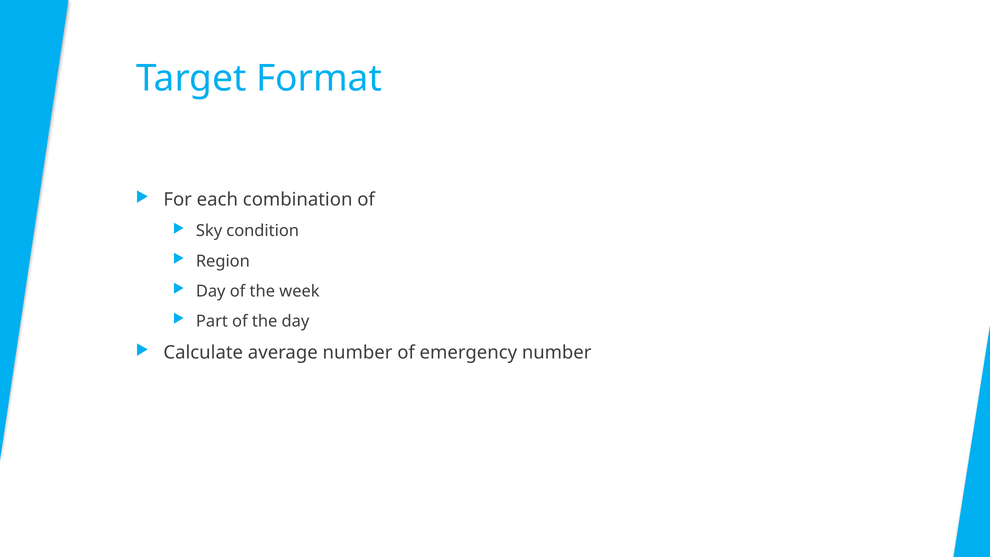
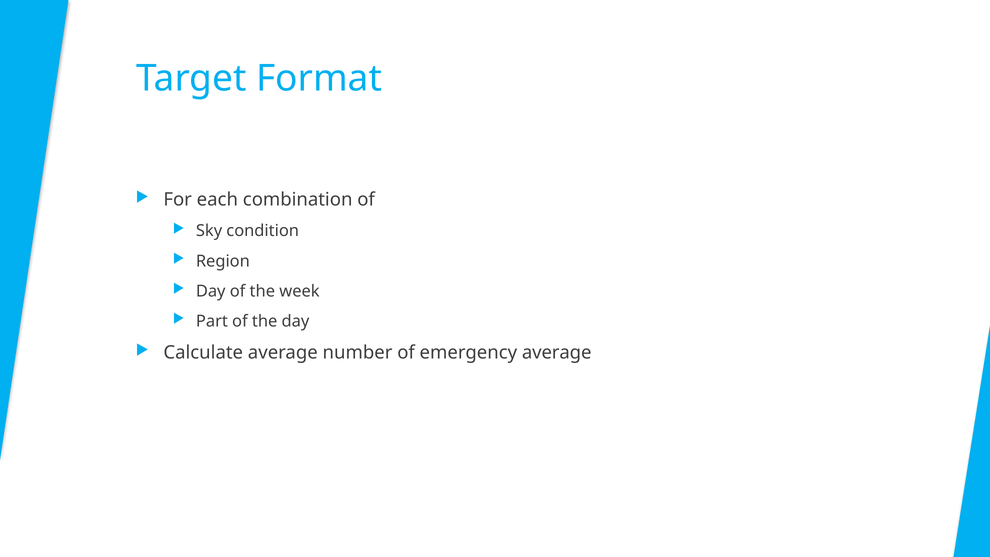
emergency number: number -> average (557, 353)
